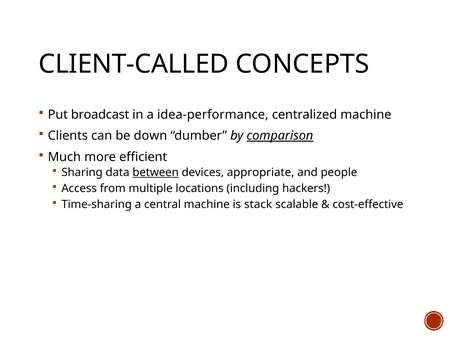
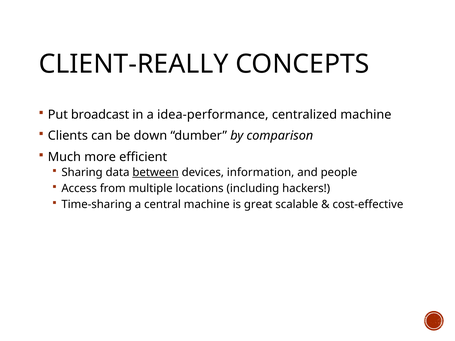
CLIENT-CALLED: CLIENT-CALLED -> CLIENT-REALLY (134, 64)
comparison underline: present -> none (280, 136)
appropriate: appropriate -> information (261, 173)
stack: stack -> great (258, 205)
